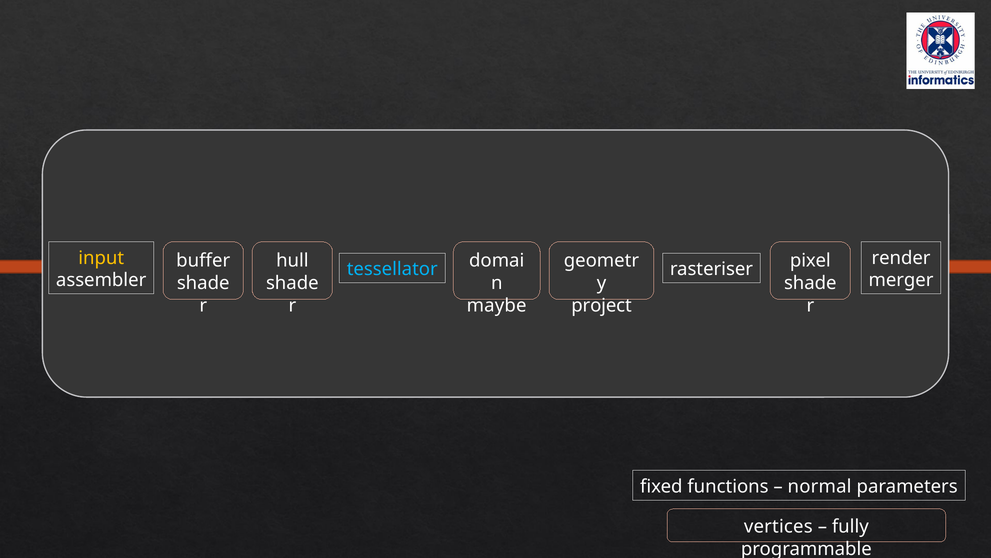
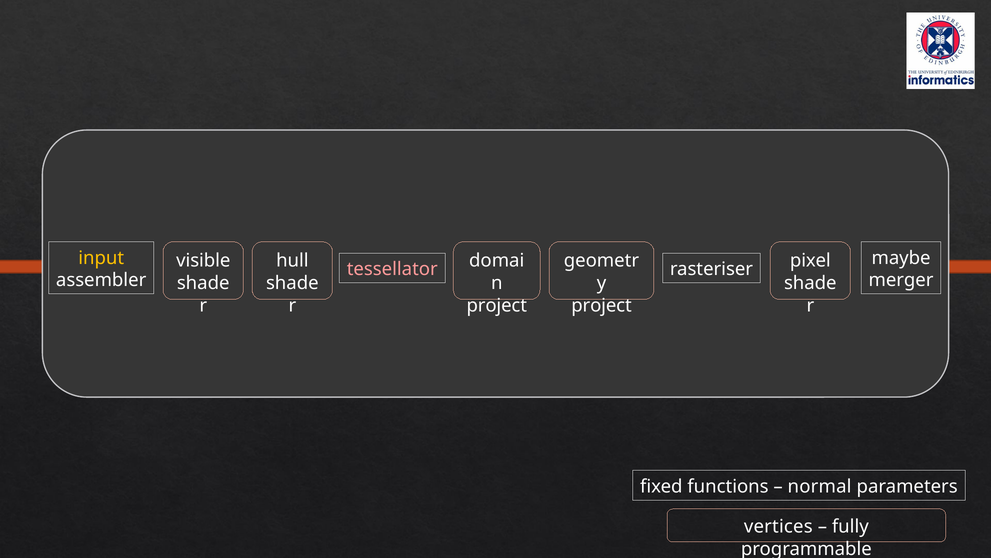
render: render -> maybe (901, 258)
buffer: buffer -> visible (203, 260)
tessellator colour: light blue -> pink (392, 269)
maybe: maybe -> project (497, 305)
